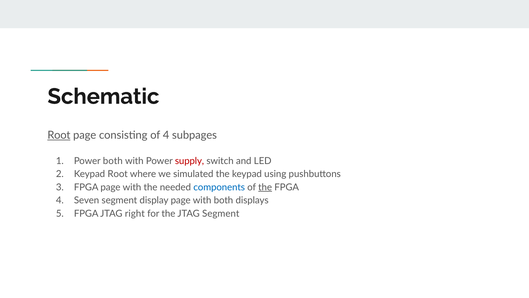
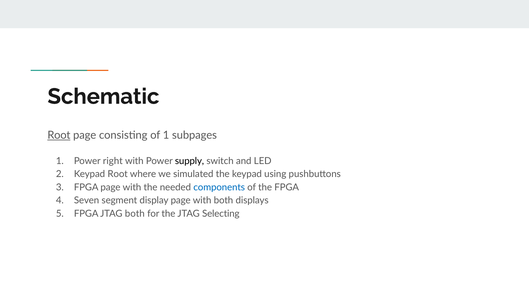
of 4: 4 -> 1 (166, 135)
Power both: both -> right (113, 161)
supply colour: red -> black (189, 161)
the underline: present -> none (265, 187)
JTAG right: right -> both (135, 213)
JTAG Segment: Segment -> Selecting (221, 213)
